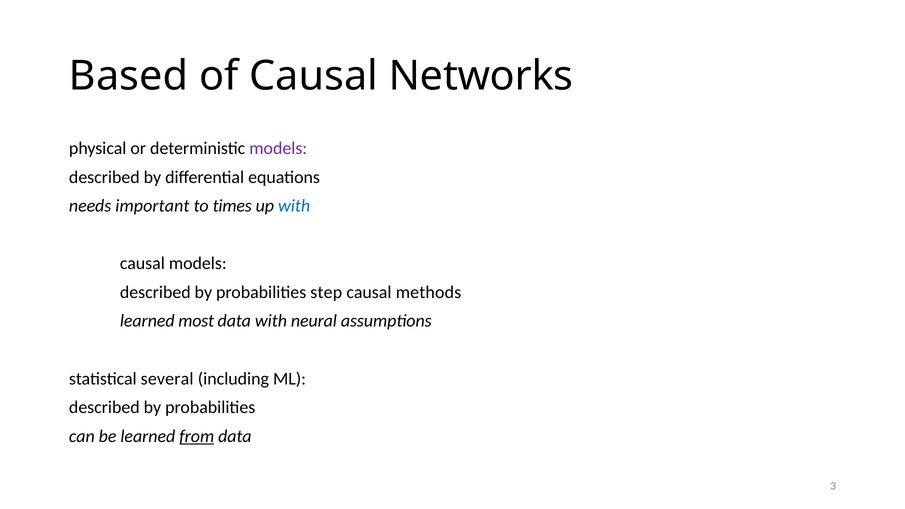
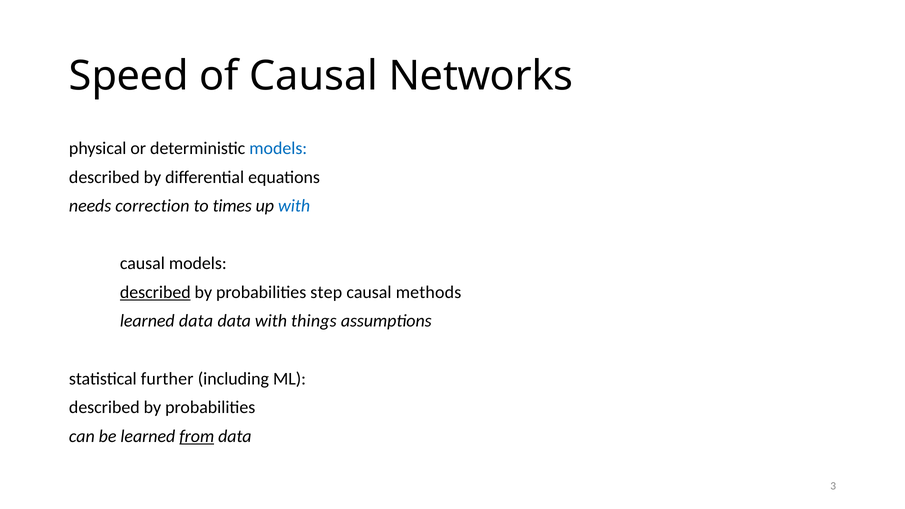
Based: Based -> Speed (129, 76)
models colour: purple -> blue (278, 148)
important: important -> correction (152, 206)
described underline: none -> present (155, 292)
learned most: most -> data (196, 321)
neural: neural -> things (314, 321)
several: several -> further (167, 379)
